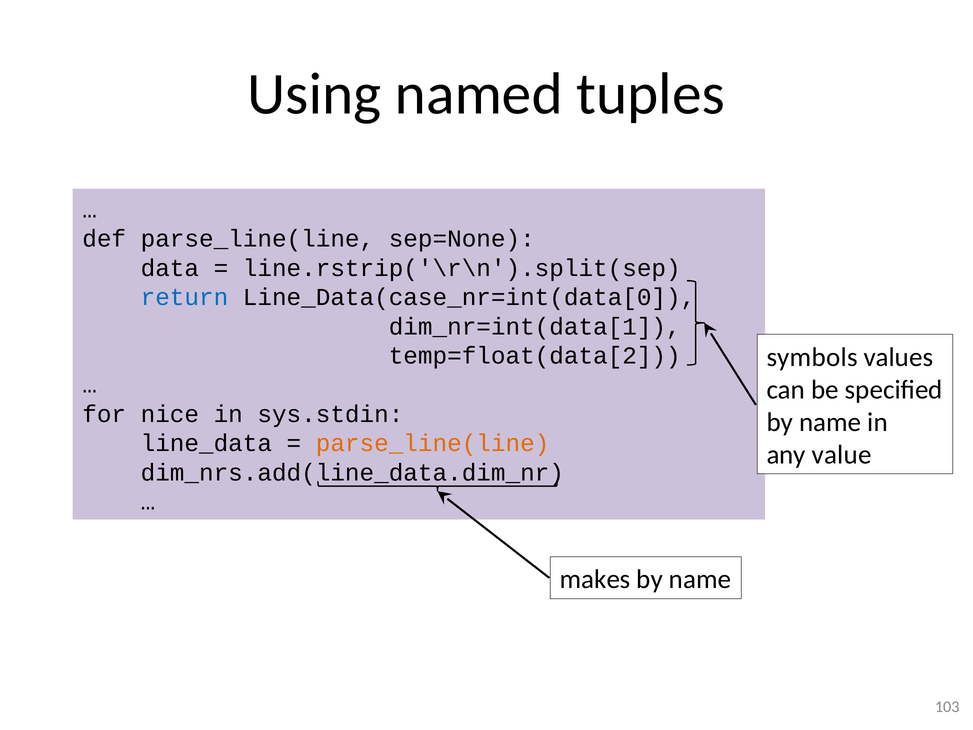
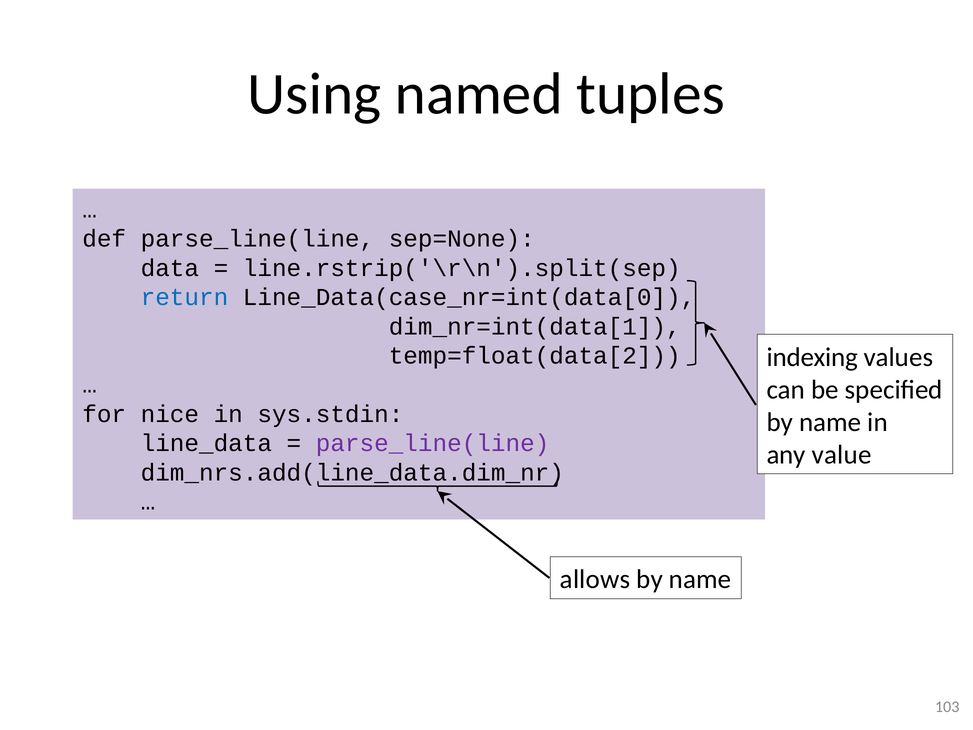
symbols: symbols -> indexing (812, 357)
parse_line(line colour: orange -> purple (433, 443)
makes: makes -> allows (595, 579)
